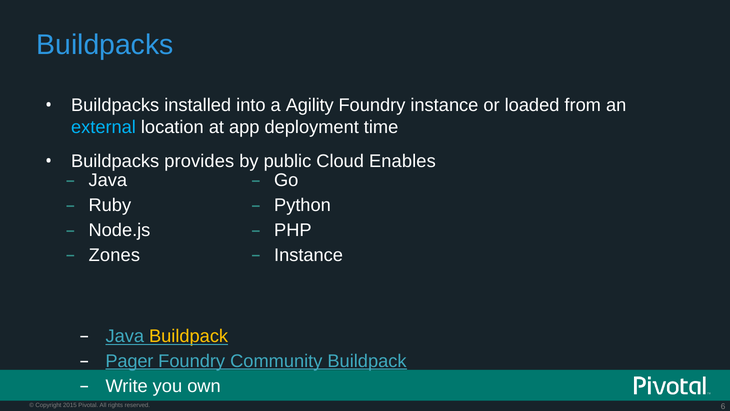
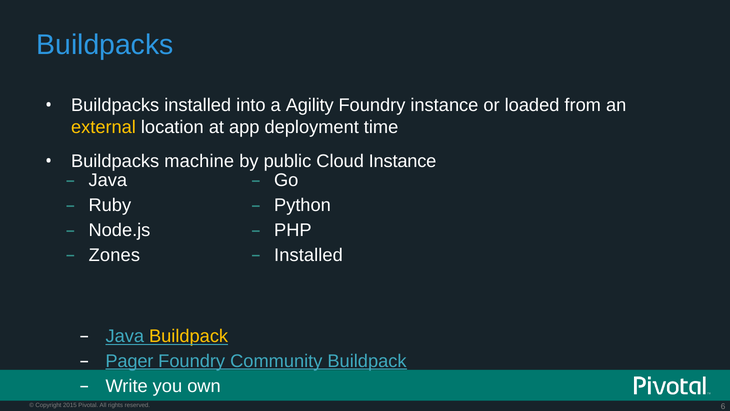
external colour: light blue -> yellow (103, 127)
provides: provides -> machine (199, 161)
Cloud Enables: Enables -> Instance (403, 161)
Instance: Instance -> Installed (308, 255)
